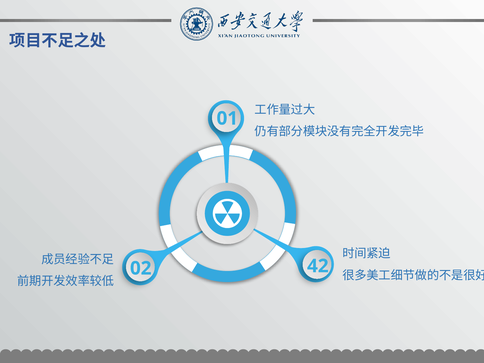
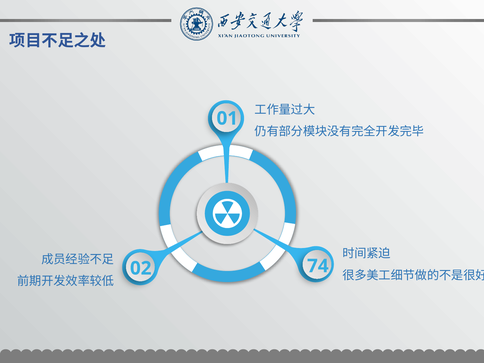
42: 42 -> 74 (318, 266)
